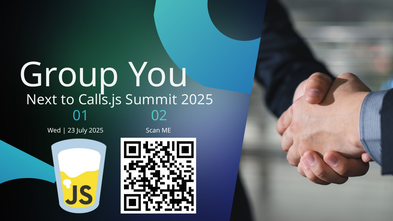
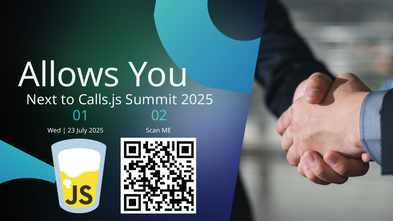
Group: Group -> Allows (69, 75)
